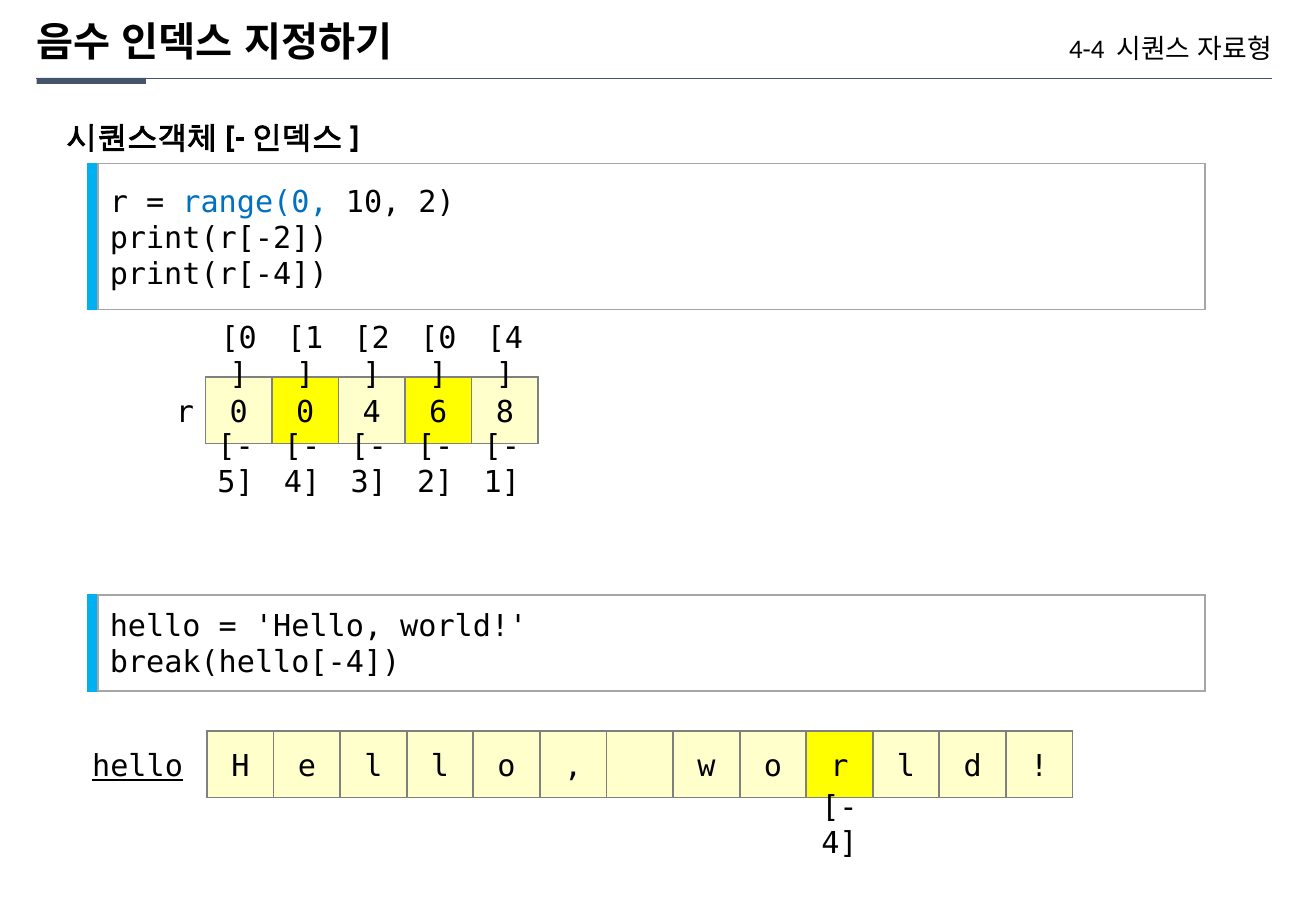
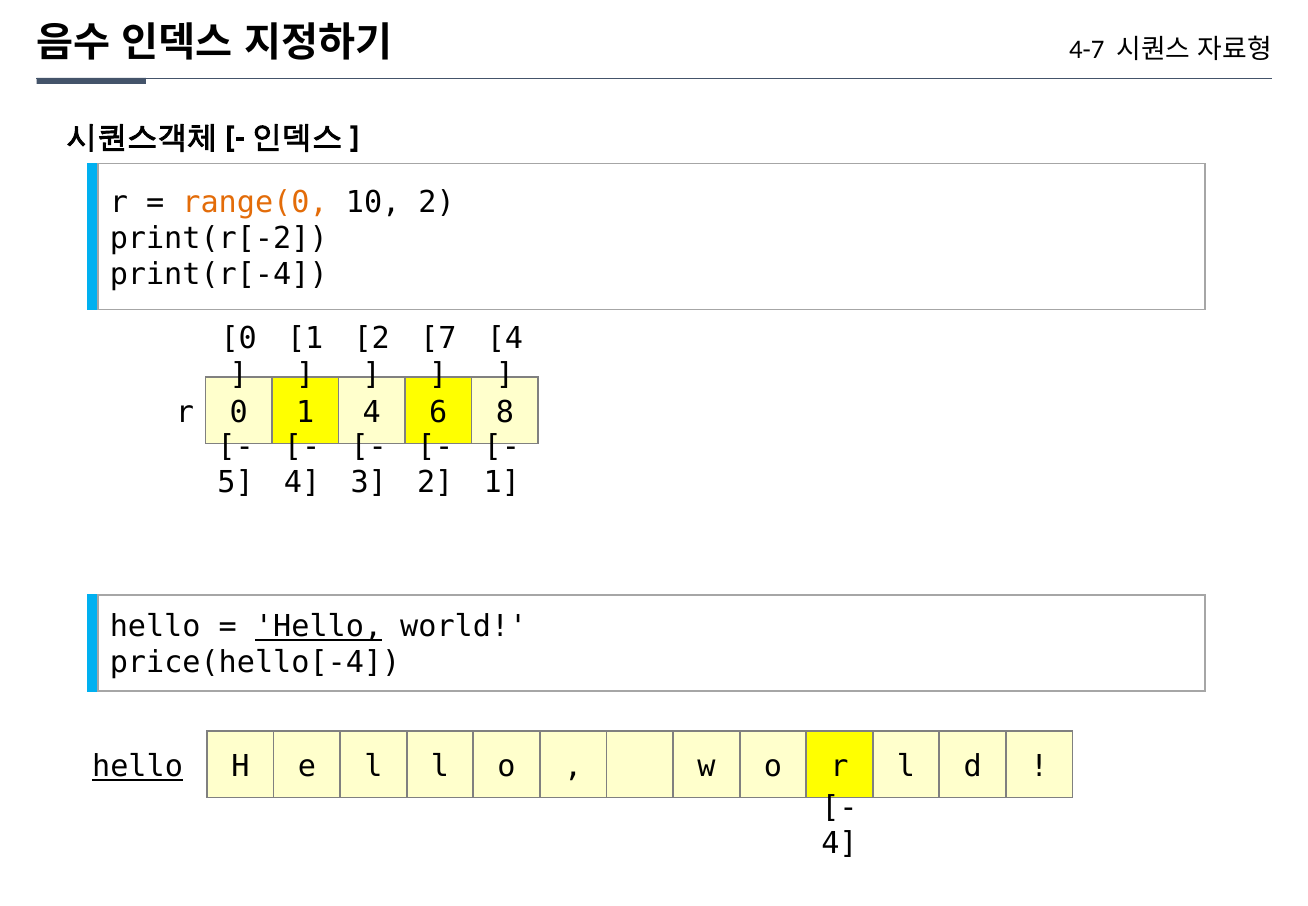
4-4: 4-4 -> 4-7 (1087, 50)
range(0 colour: blue -> orange (255, 202)
0: 0 -> 7 (438, 339)
0 0: 0 -> 1 (305, 412)
Hello underline: none -> present (319, 626)
break(hello[-4: break(hello[-4 -> price(hello[-4 (255, 663)
